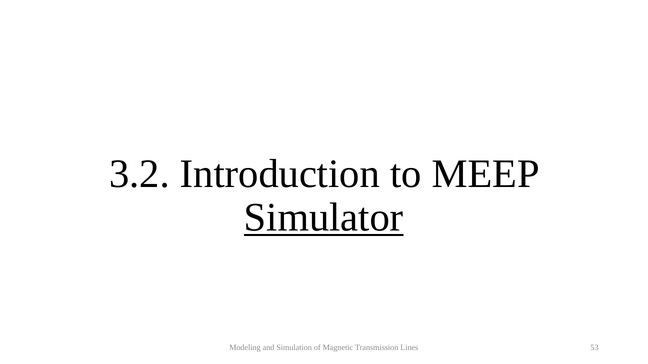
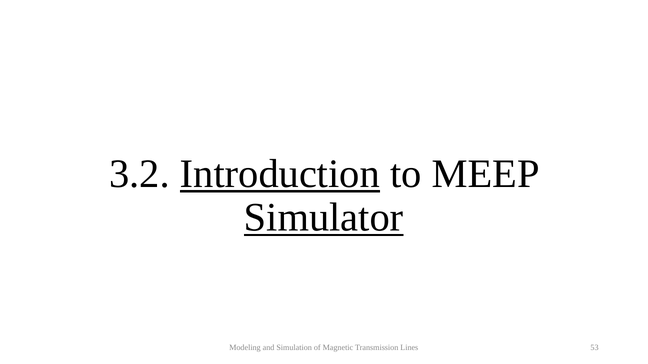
Introduction underline: none -> present (280, 174)
